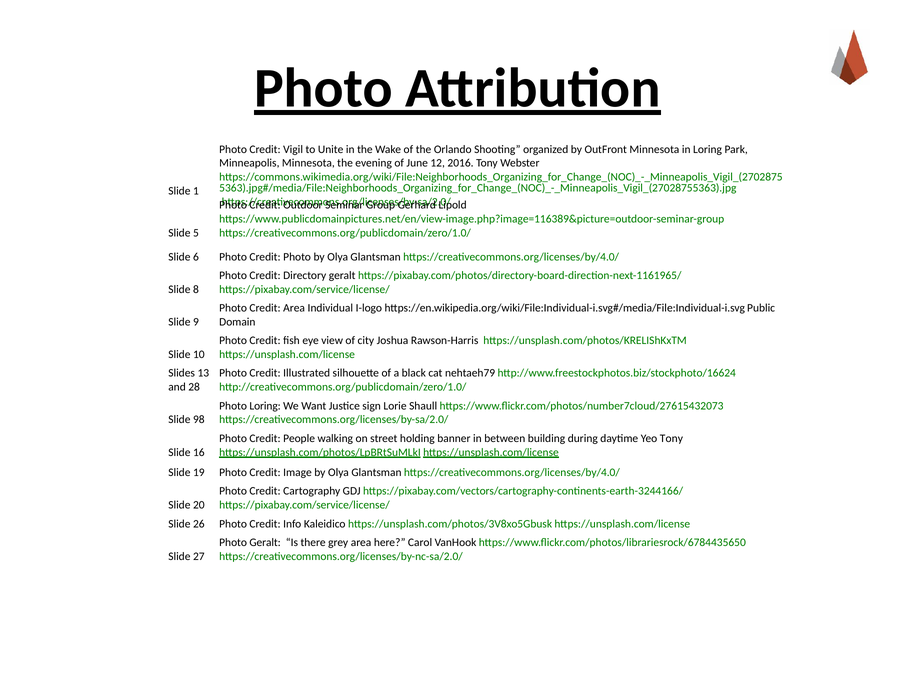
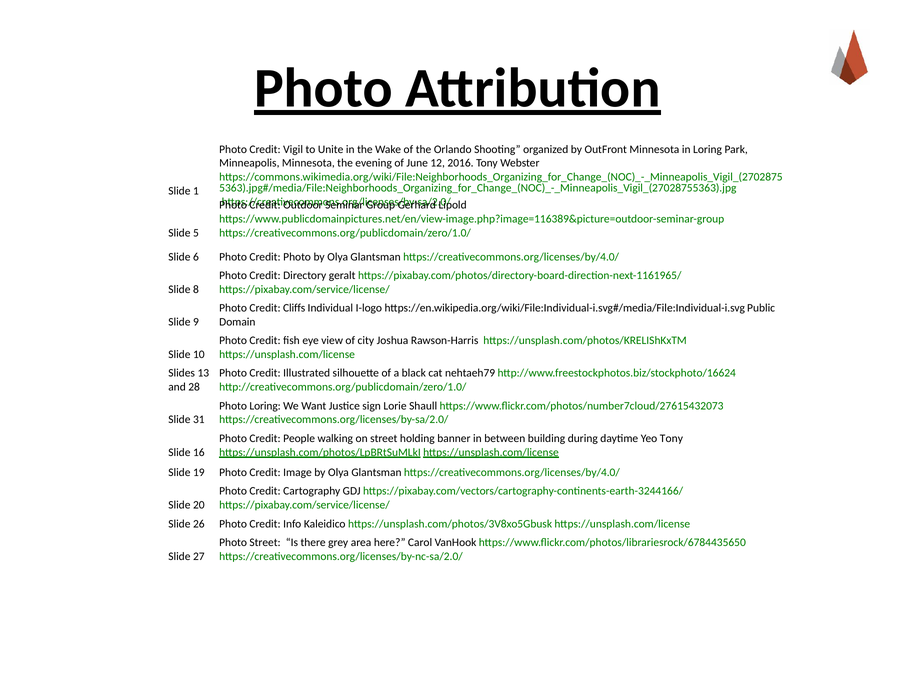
Credit Area: Area -> Cliffs (294, 308)
98: 98 -> 31 (199, 420)
Photo Geralt: Geralt -> Street (265, 543)
